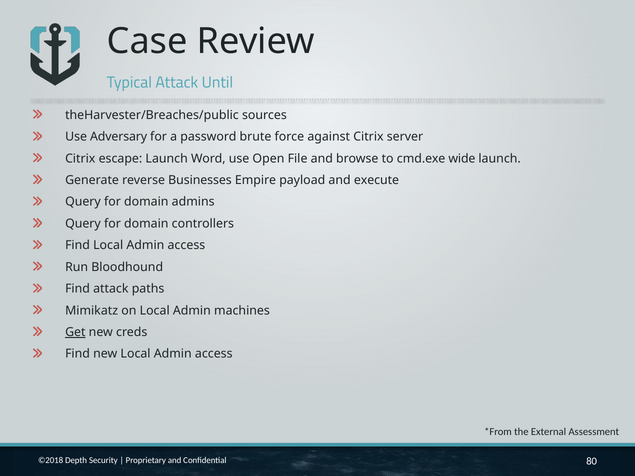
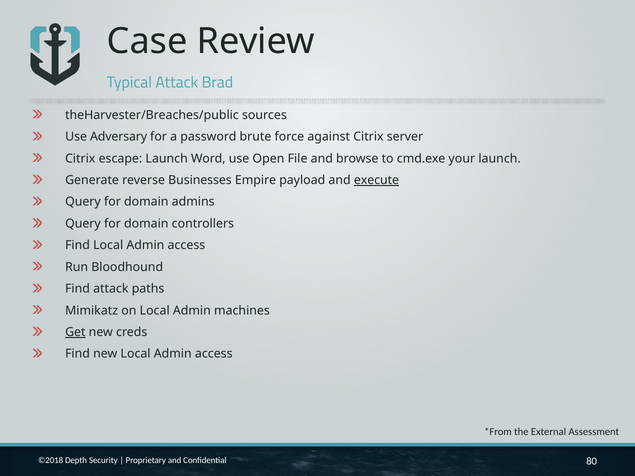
Until: Until -> Brad (217, 82)
wide: wide -> your (462, 159)
execute underline: none -> present (376, 180)
